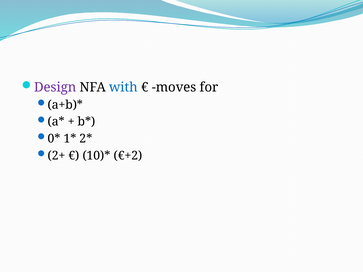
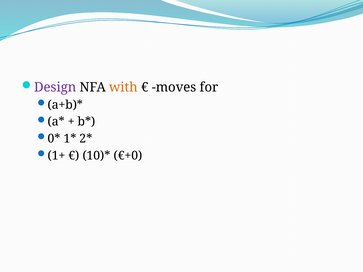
with colour: blue -> orange (123, 87)
2+: 2+ -> 1+ (56, 156)
€+2: €+2 -> €+0 (128, 156)
